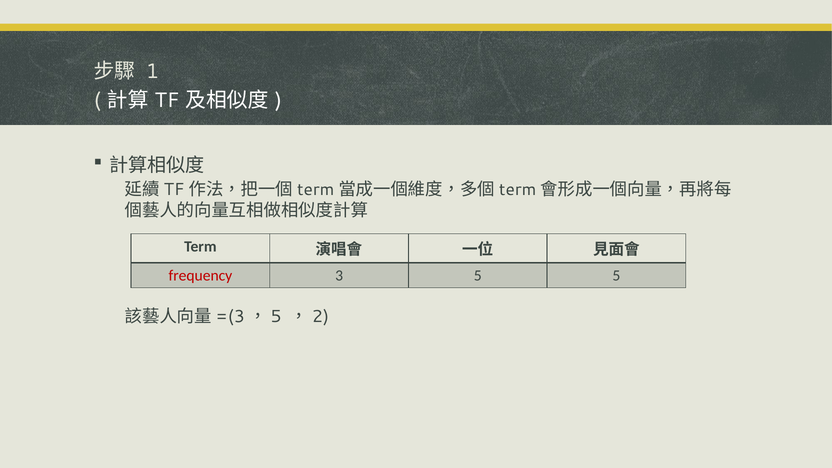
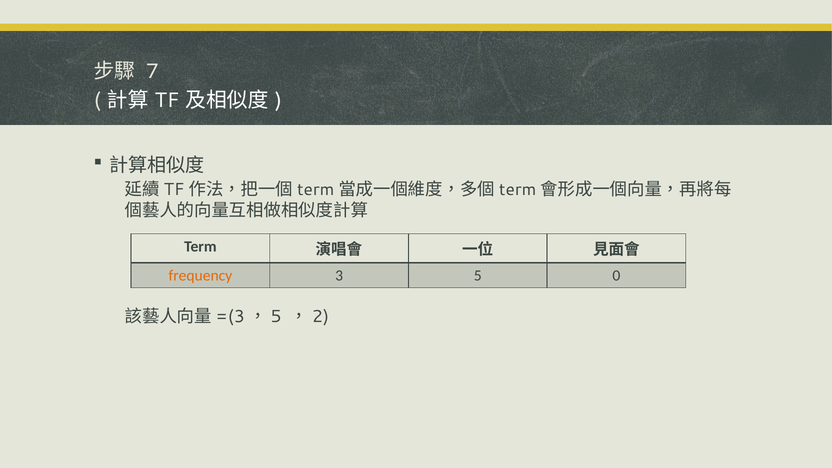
1: 1 -> 7 (152, 71)
frequency colour: red -> orange (200, 275)
5 5: 5 -> 0 (616, 275)
